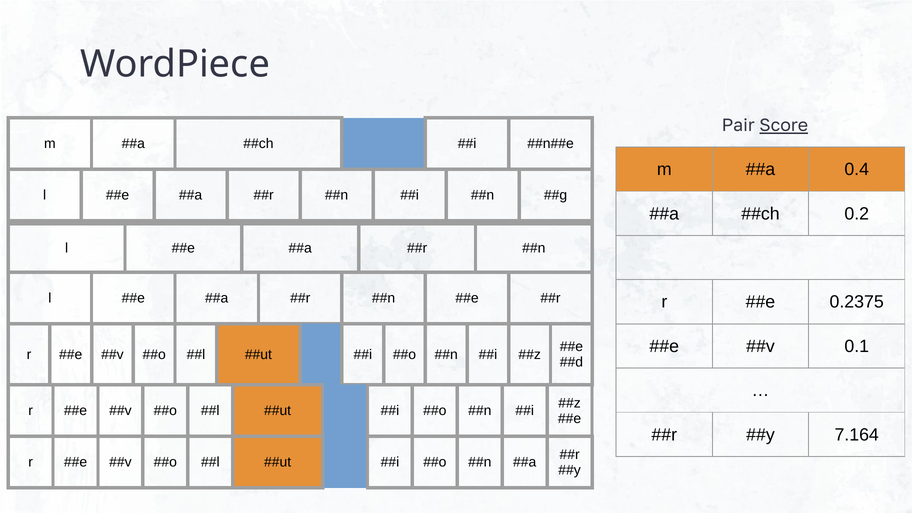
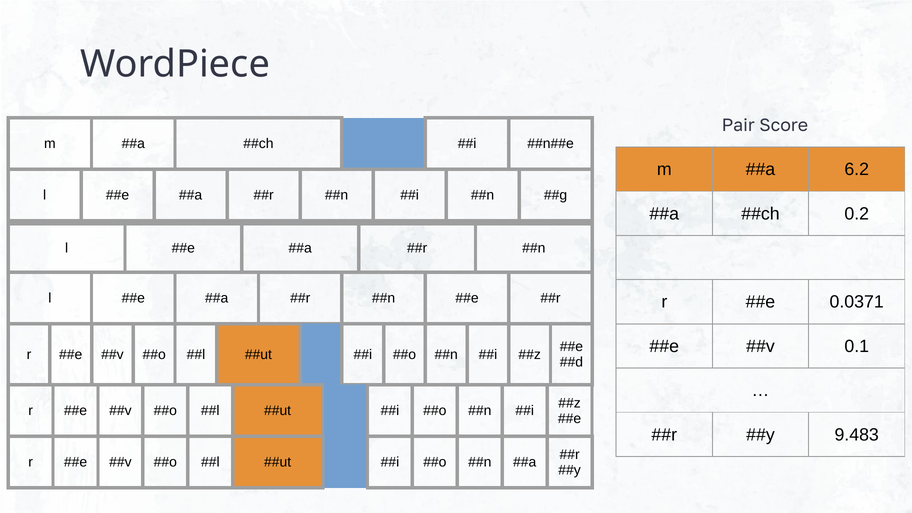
Score underline: present -> none (784, 126)
0.4: 0.4 -> 6.2 (857, 169)
0.2375: 0.2375 -> 0.0371 (857, 302)
7.164: 7.164 -> 9.483 (857, 435)
